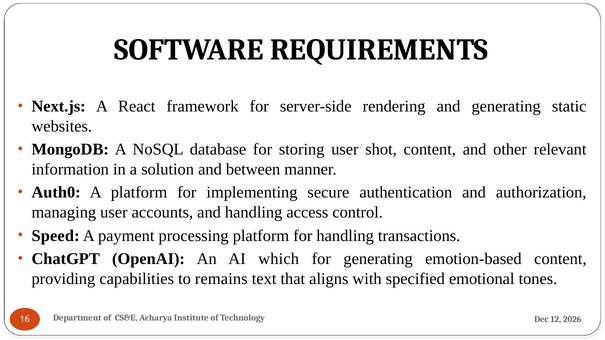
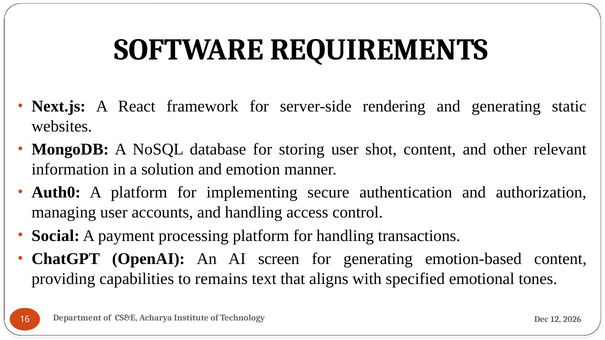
between: between -> emotion (253, 169)
Speed: Speed -> Social (56, 236)
which: which -> screen (279, 259)
